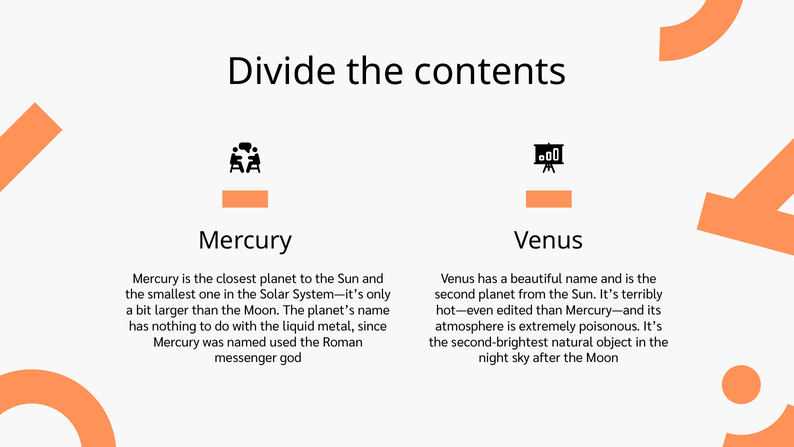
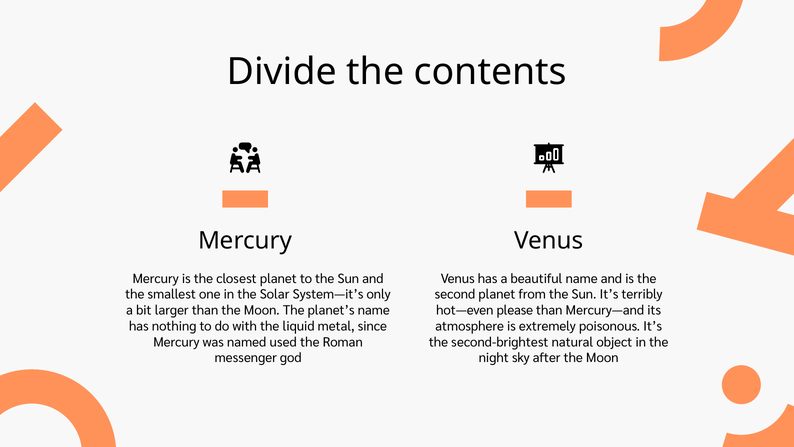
edited: edited -> please (515, 310)
